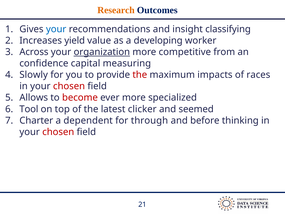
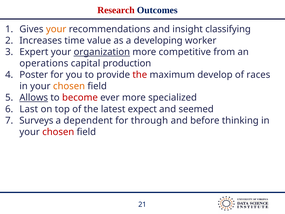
Research colour: orange -> red (116, 10)
your colour: blue -> orange (56, 29)
yield: yield -> time (75, 41)
Across: Across -> Expert (34, 52)
confidence: confidence -> operations (44, 63)
measuring: measuring -> production (127, 63)
Slowly: Slowly -> Poster (34, 75)
impacts: impacts -> develop (215, 75)
chosen colour: red -> orange (69, 86)
Allows underline: none -> present (34, 98)
Tool: Tool -> Last (29, 109)
clicker: clicker -> expect (142, 109)
Charter: Charter -> Surveys (36, 120)
